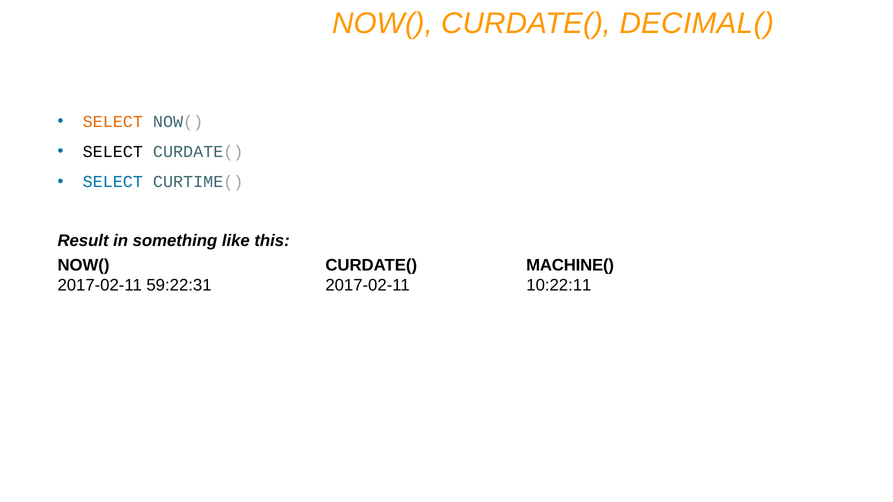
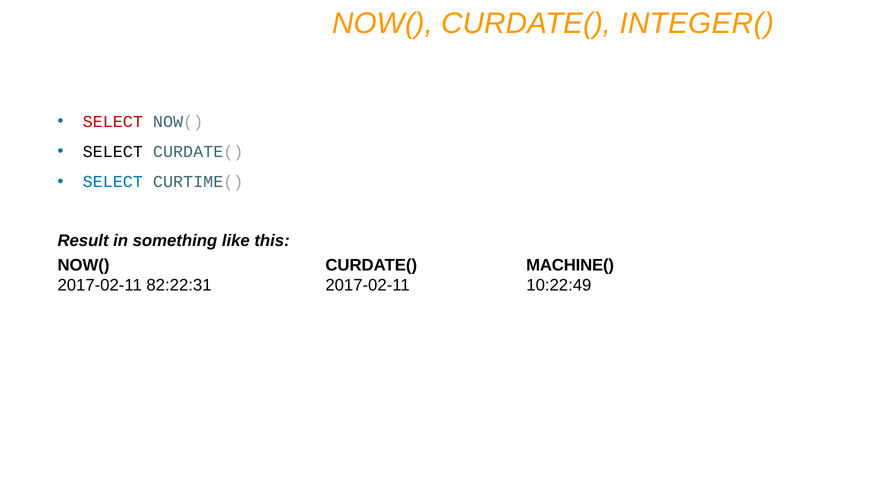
DECIMAL(: DECIMAL( -> INTEGER( (697, 23)
SELECT colour: orange -> red (113, 122)
59:22:31: 59:22:31 -> 82:22:31 (179, 286)
10:22:11: 10:22:11 -> 10:22:49 (559, 286)
